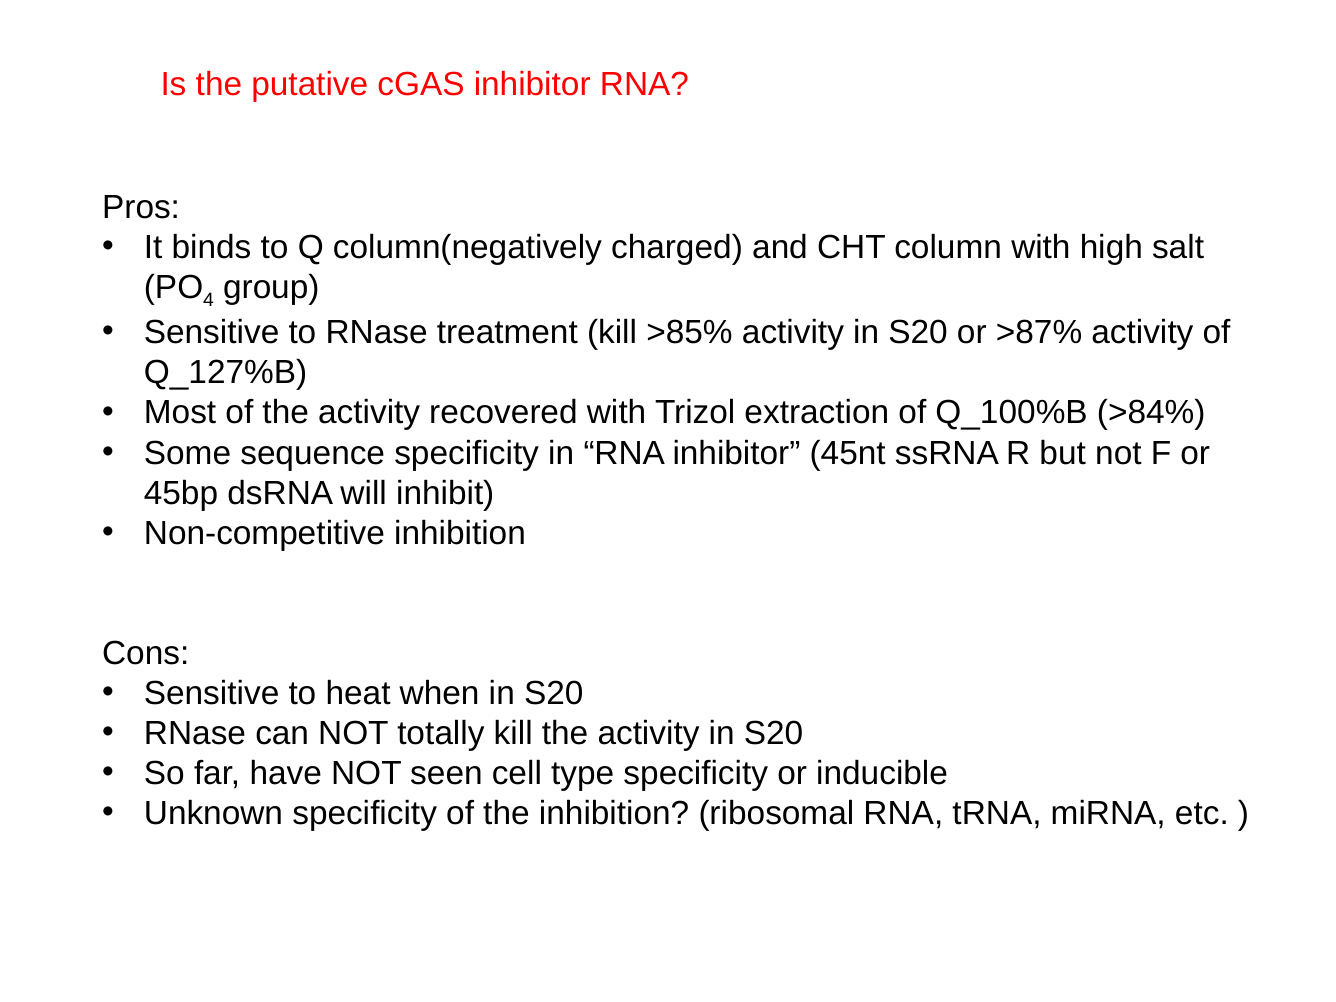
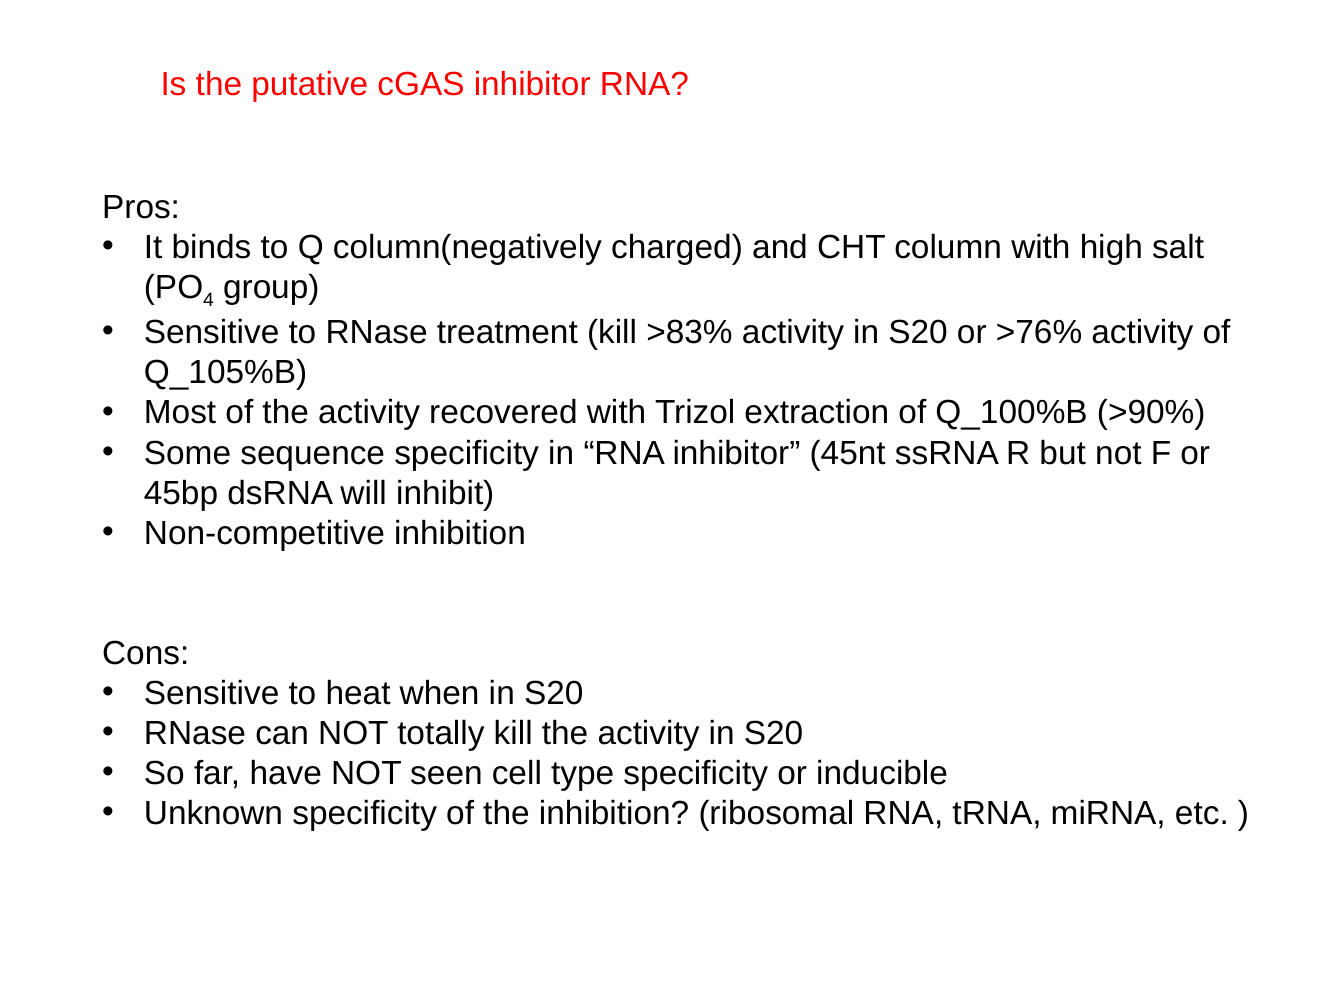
>85%: >85% -> >83% (689, 333)
>87%: >87% -> >76% (1039, 333)
Q_127%B: Q_127%B -> Q_105%B (226, 373)
>84%: >84% -> >90% (1151, 413)
